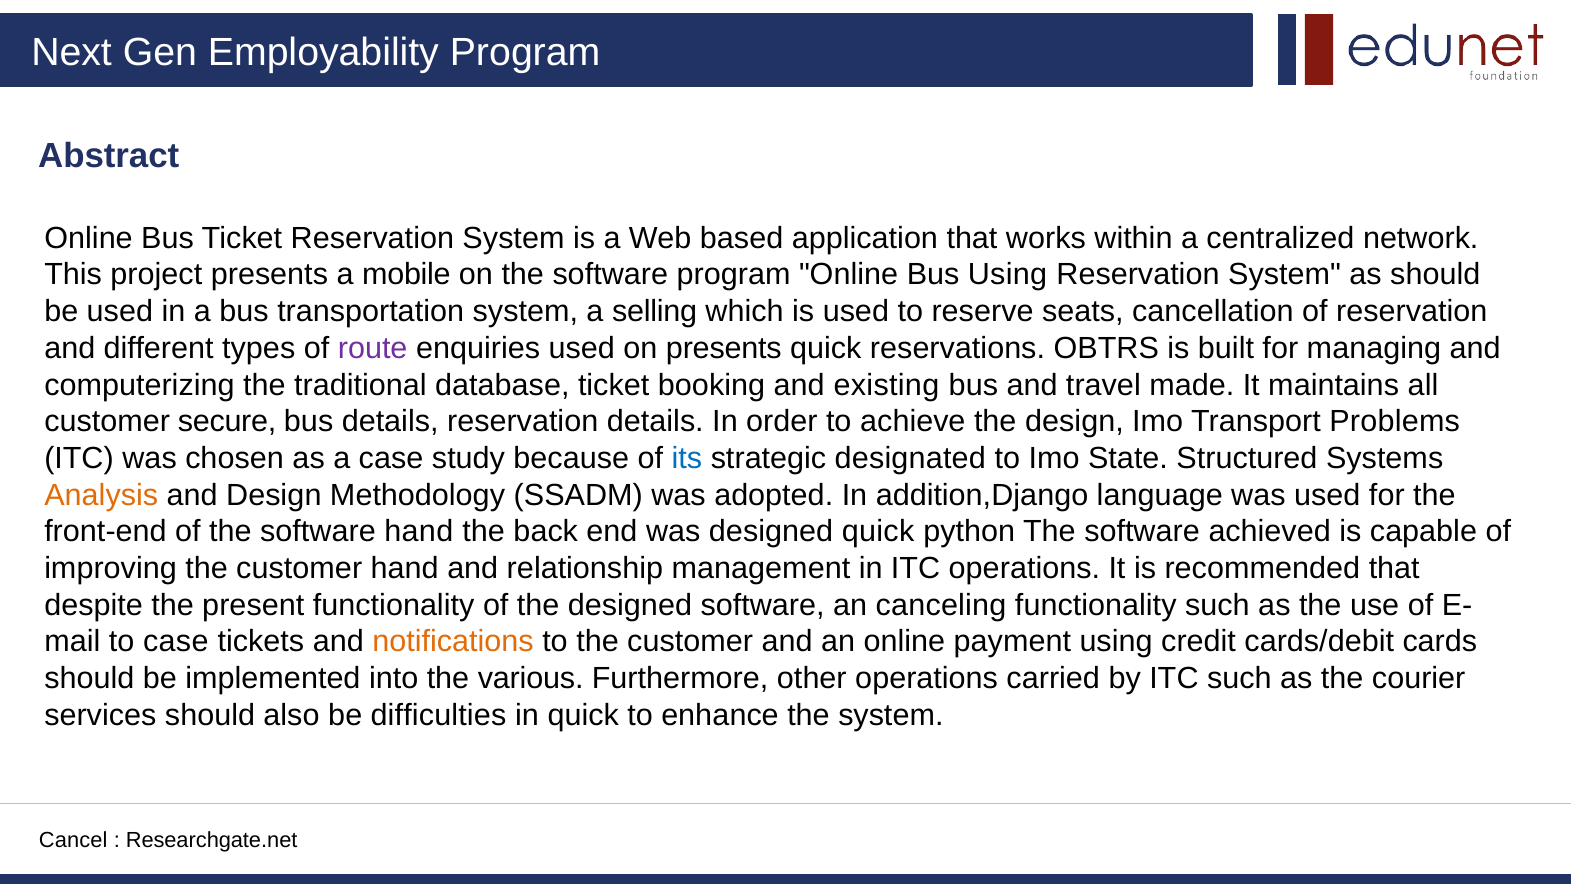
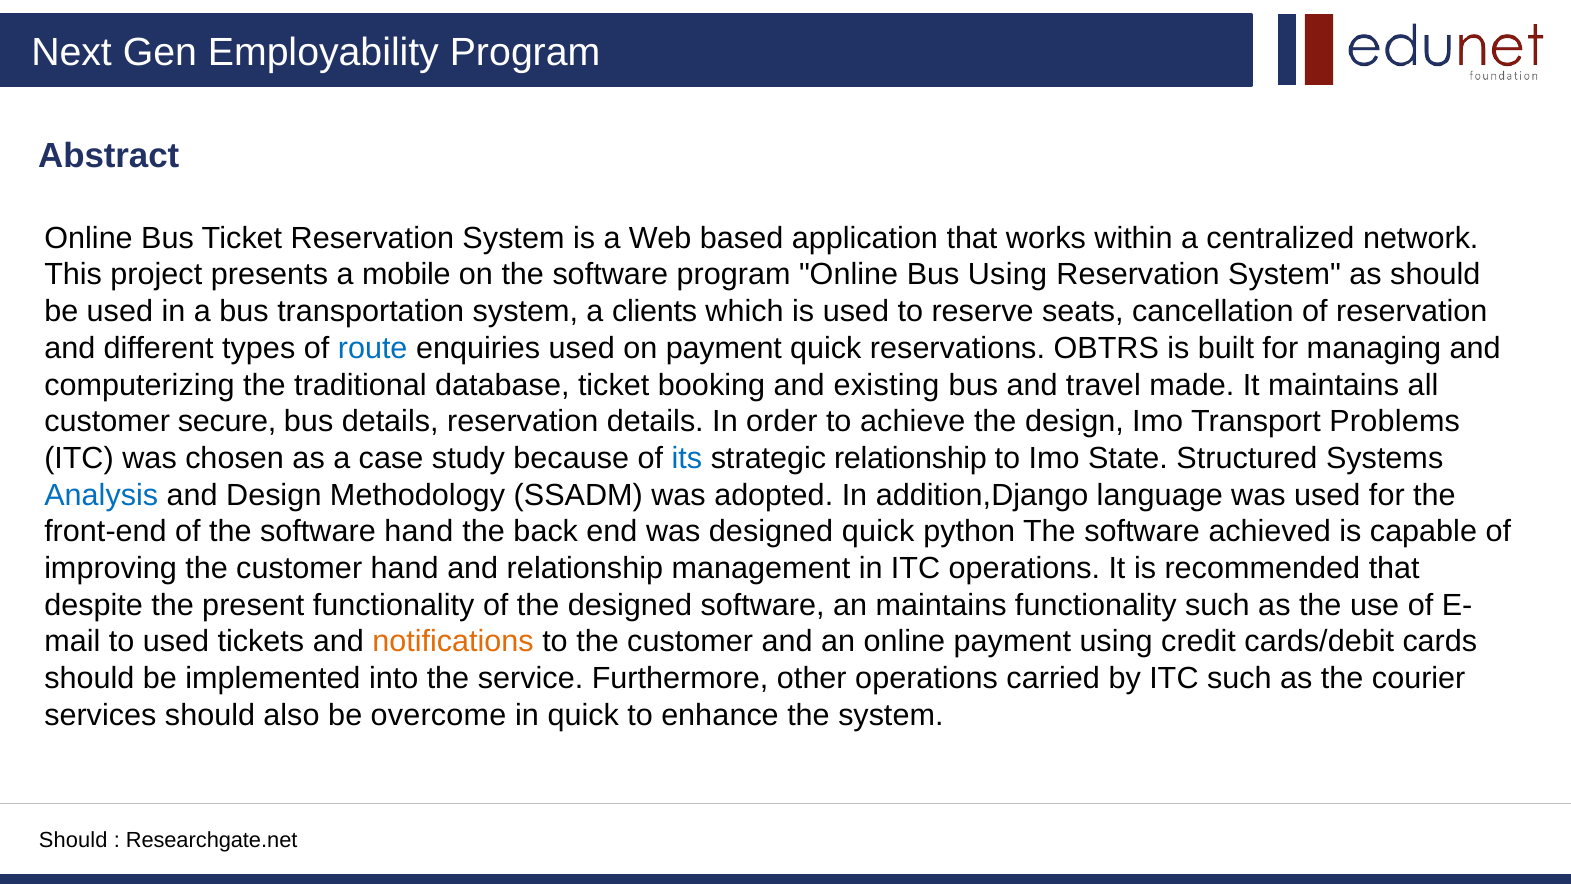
selling: selling -> clients (655, 311)
route colour: purple -> blue (373, 348)
on presents: presents -> payment (724, 348)
strategic designated: designated -> relationship (911, 458)
Analysis colour: orange -> blue (101, 495)
an canceling: canceling -> maintains (941, 605)
to case: case -> used (176, 642)
various: various -> service (531, 678)
difficulties: difficulties -> overcome (438, 715)
Cancel: Cancel -> Should (73, 840)
